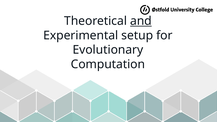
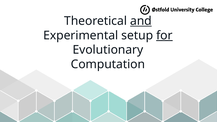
for underline: none -> present (164, 35)
